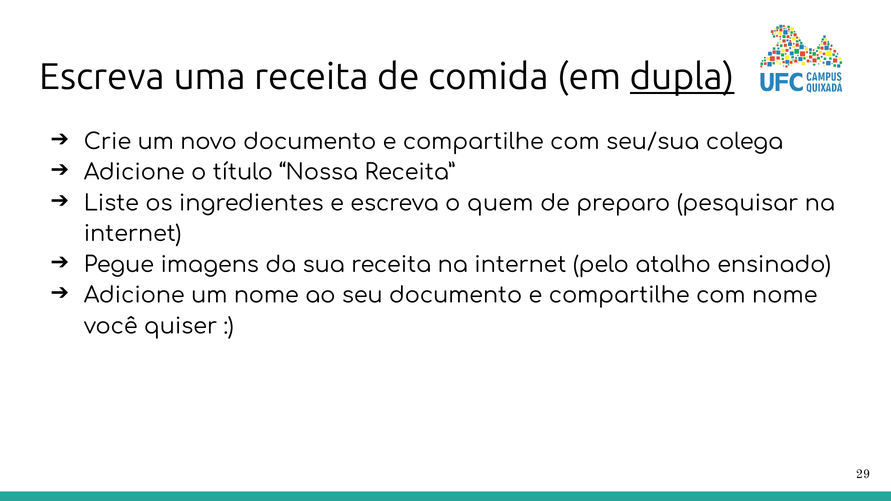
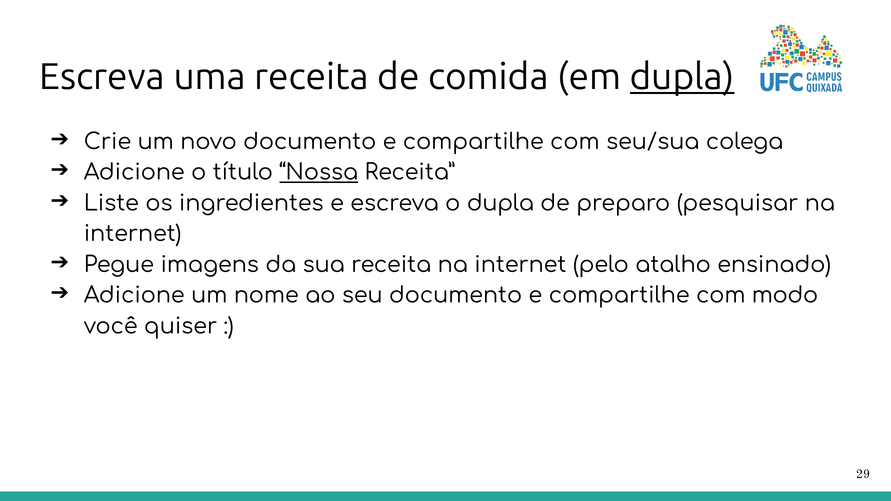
Nossa underline: none -> present (319, 173)
o quem: quem -> dupla (500, 203)
com nome: nome -> modo (785, 296)
